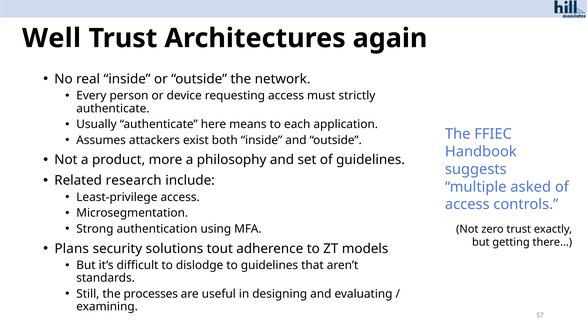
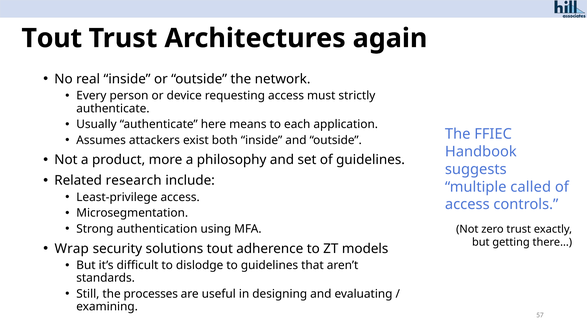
Well: Well -> Tout (52, 38)
asked: asked -> called (531, 187)
Plans: Plans -> Wrap (72, 249)
